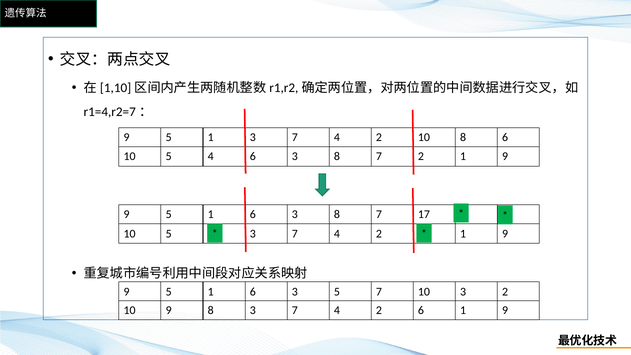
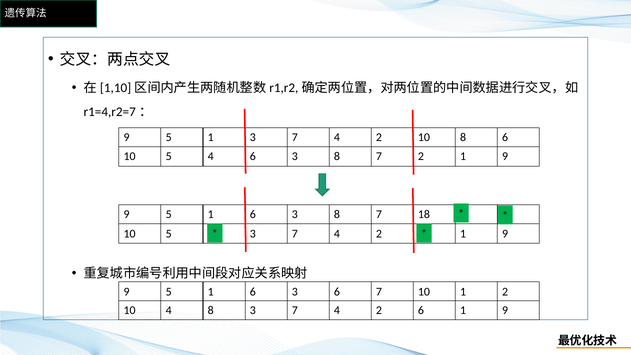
17: 17 -> 18 (424, 214)
3 5: 5 -> 6 (337, 292)
10 3: 3 -> 1 (463, 292)
10 9: 9 -> 4 (169, 311)
